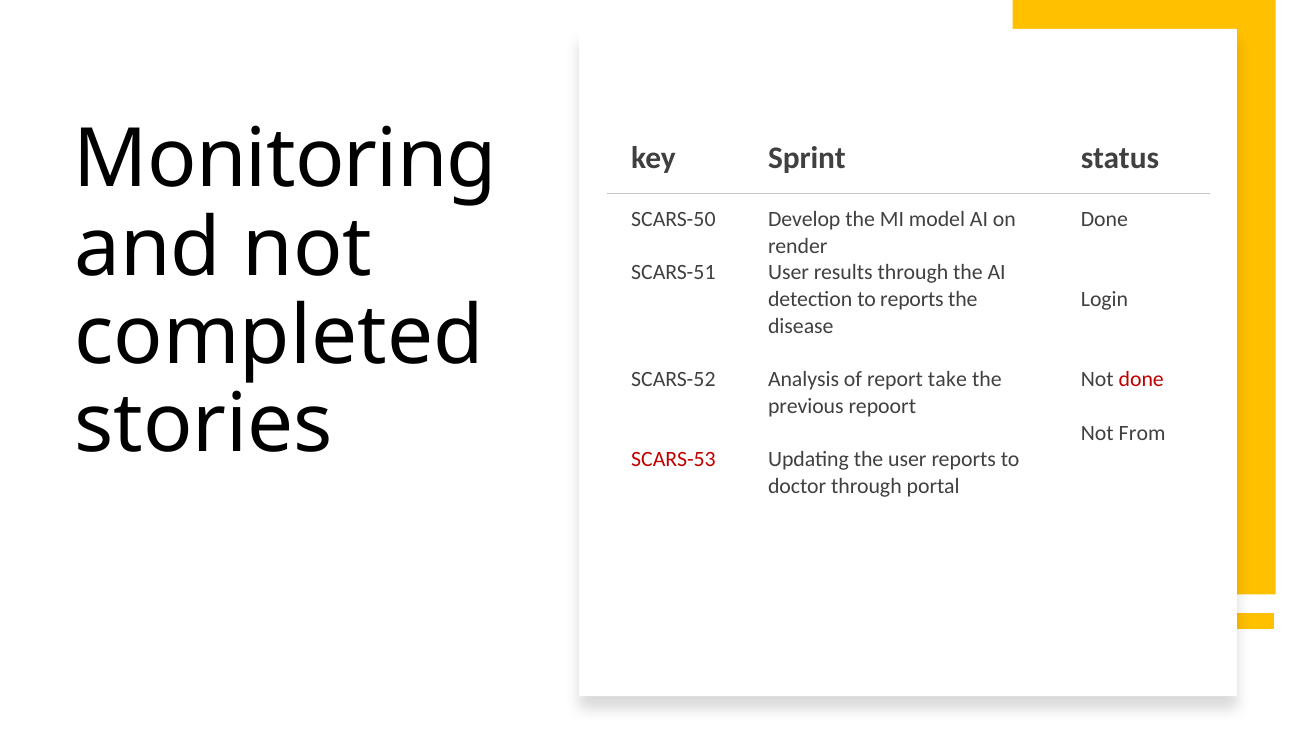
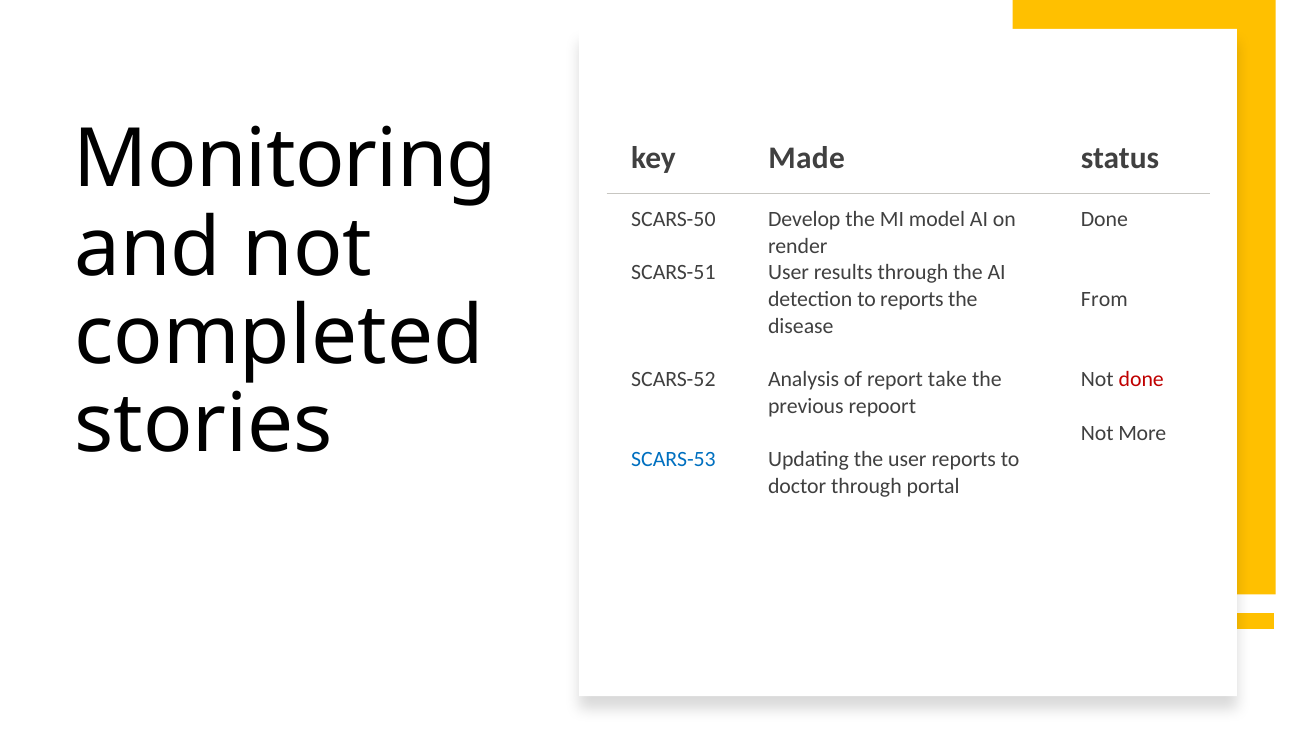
Sprint: Sprint -> Made (807, 159)
Login: Login -> From (1104, 300)
From: From -> More (1142, 433)
SCARS-53 colour: red -> blue (673, 460)
